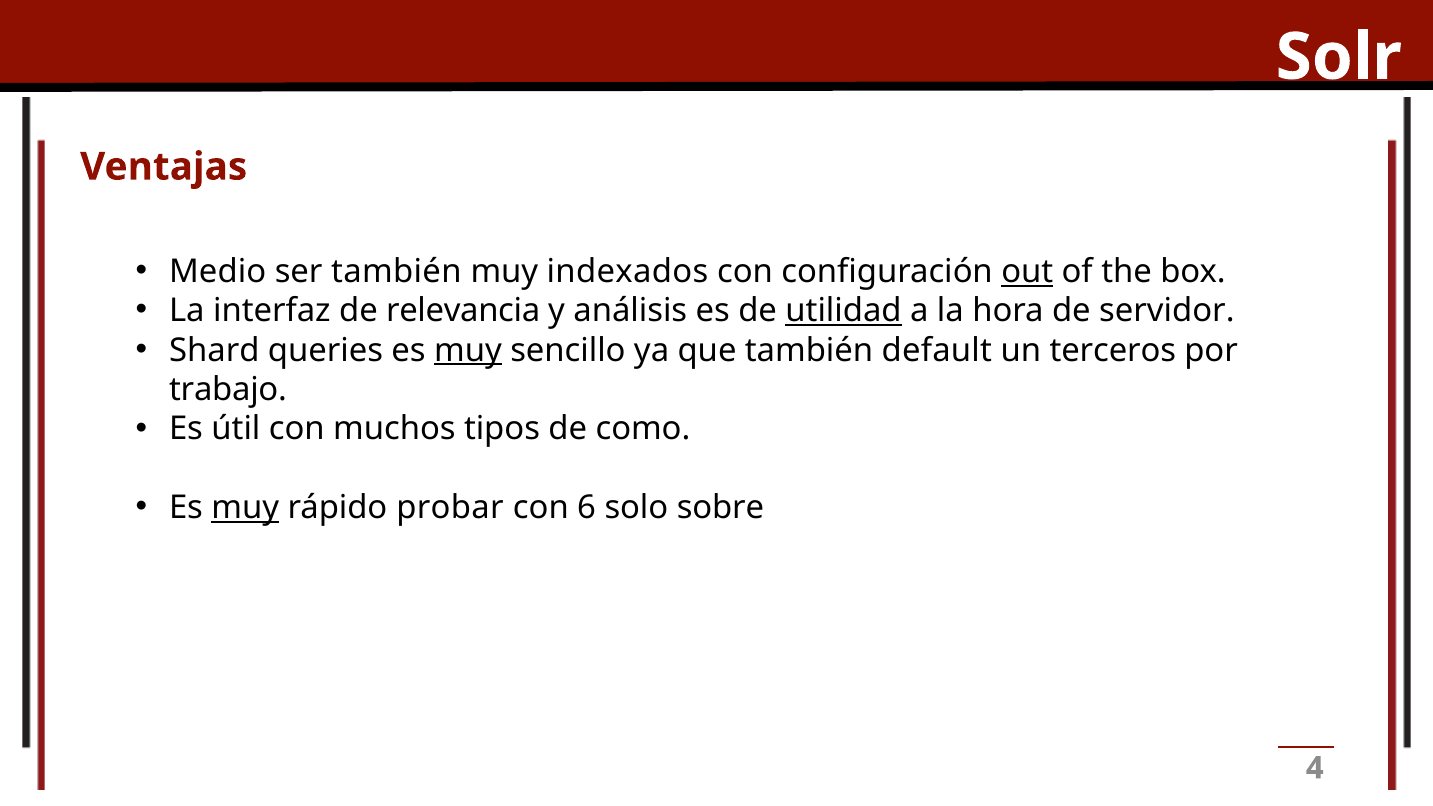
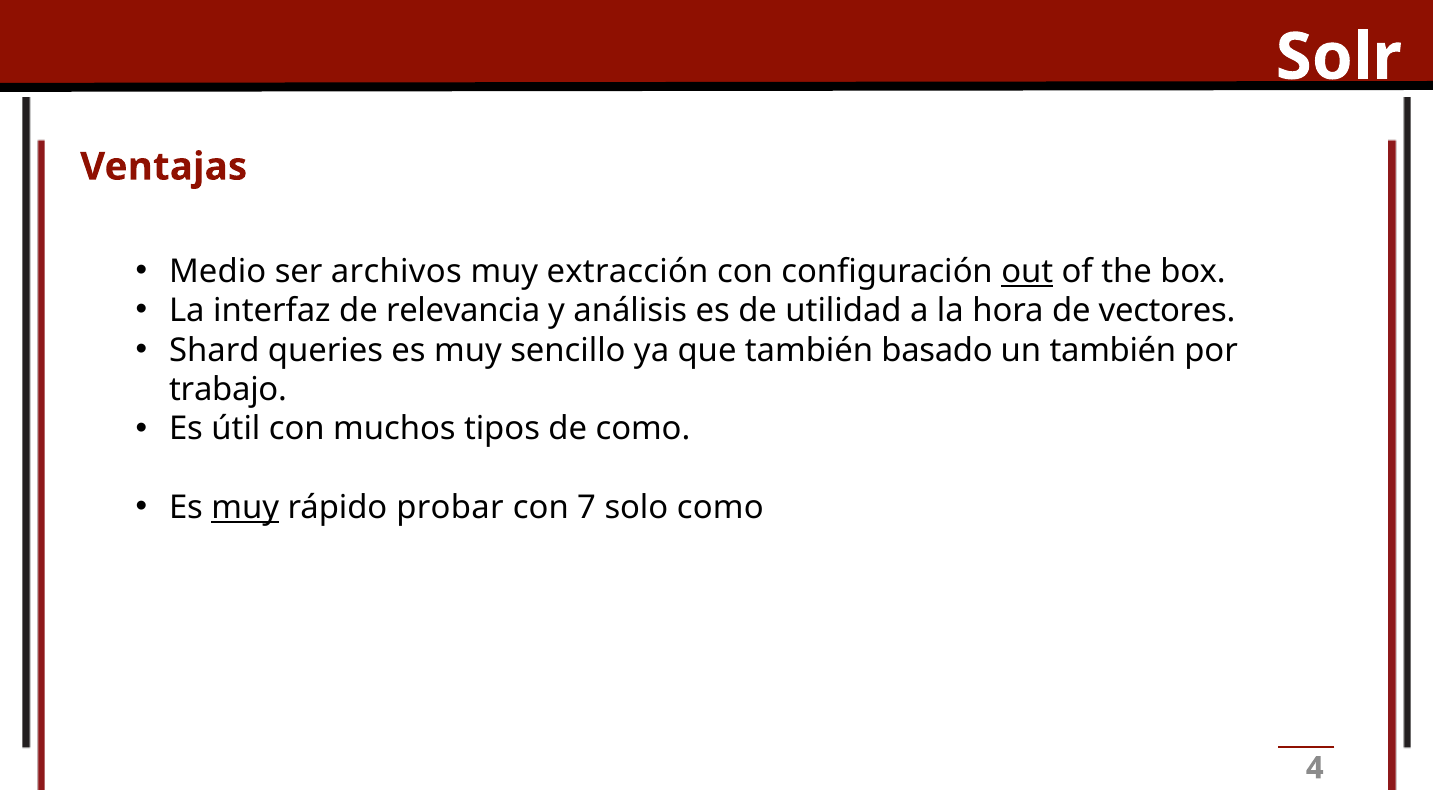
ser también: también -> archivos (396, 272)
indexados: indexados -> extracción (628, 272)
utilidad underline: present -> none (844, 311)
servidor: servidor -> vectores (1167, 311)
muy underline: present -> none (468, 350)
default: default -> basado (937, 350)
un terceros: terceros -> también (1113, 350)
6: 6 -> 7 (587, 508)
solo sobre: sobre -> como (720, 508)
